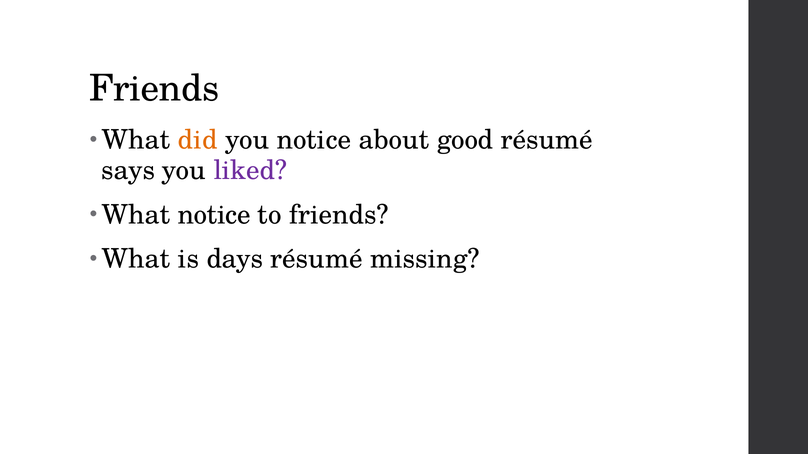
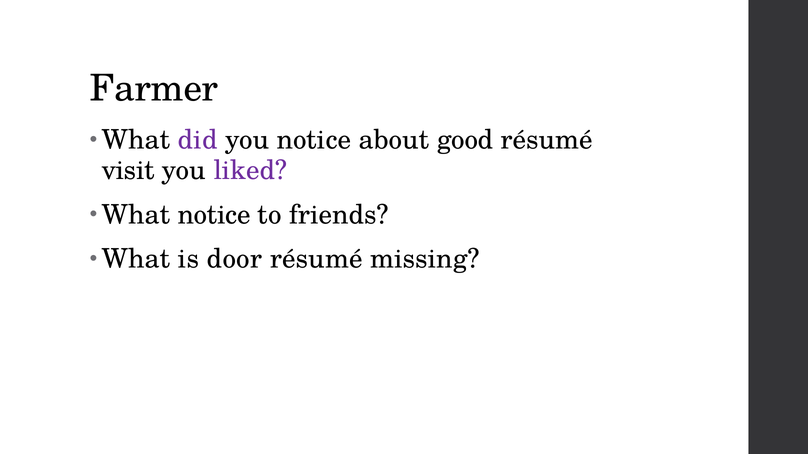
Friends: Friends -> Farmer (154, 89)
did colour: orange -> purple (198, 140)
says: says -> visit (128, 171)
days: days -> door (235, 259)
